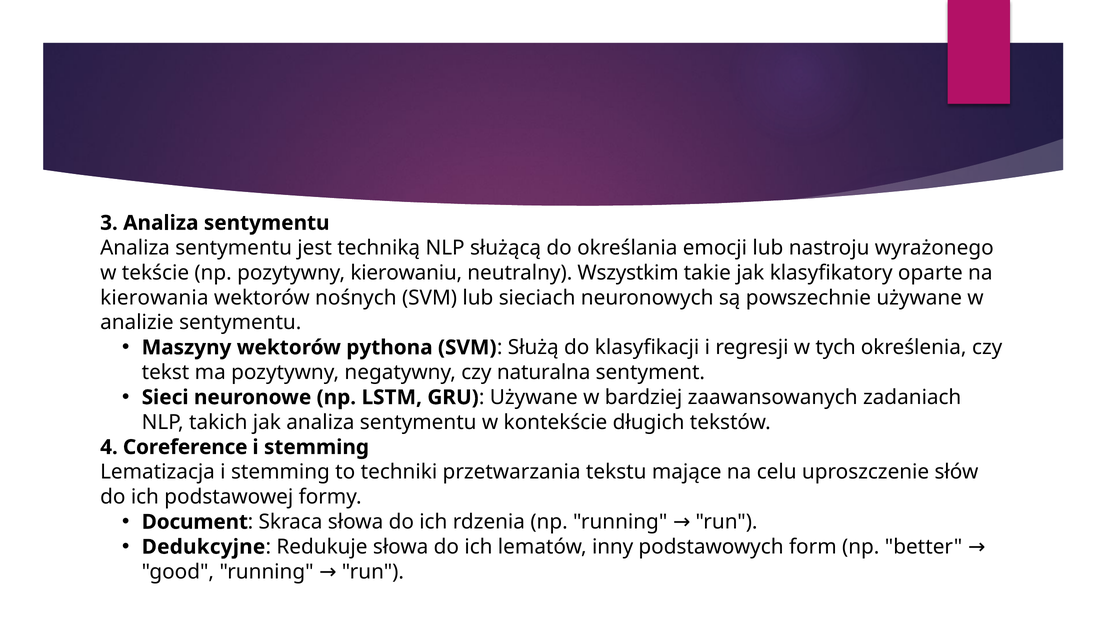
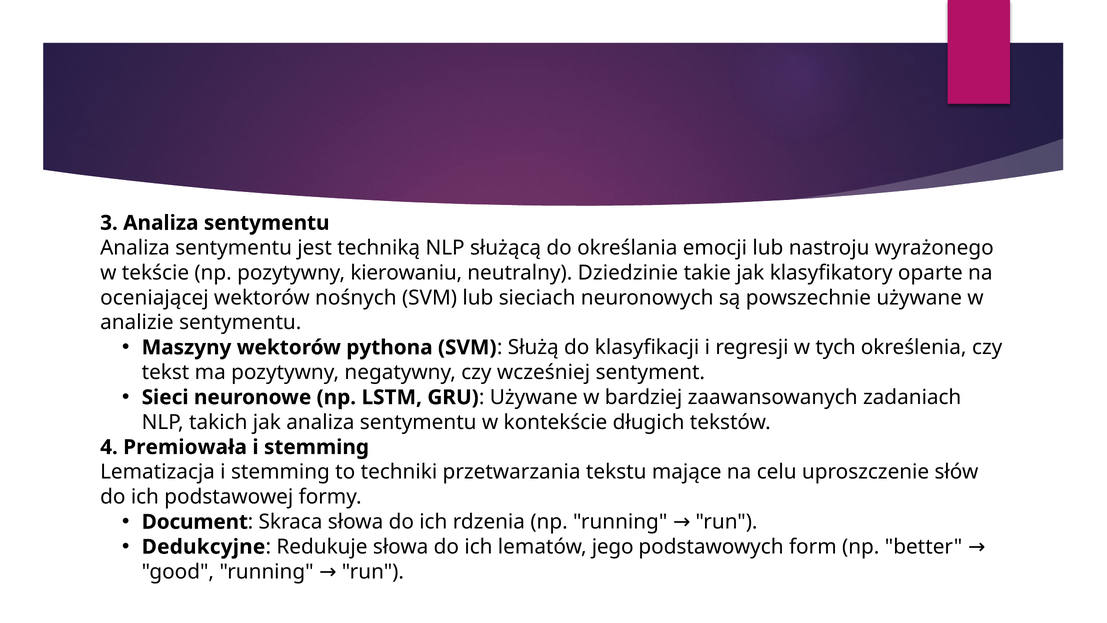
Wszystkim: Wszystkim -> Dziedzinie (628, 273)
kierowania: kierowania -> oceniającej (154, 298)
naturalna: naturalna -> wcześniej (544, 372)
Coreference: Coreference -> Premiowała (185, 447)
inny: inny -> jego (613, 547)
